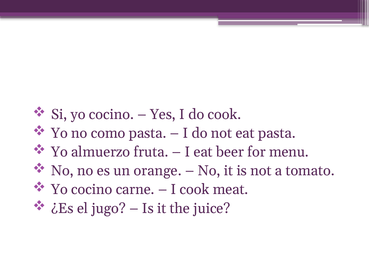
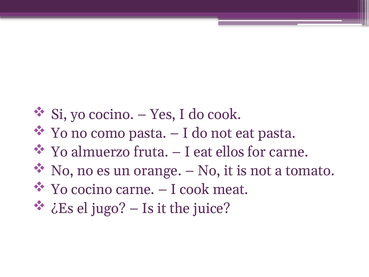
beer: beer -> ellos (230, 152)
for menu: menu -> carne (289, 152)
